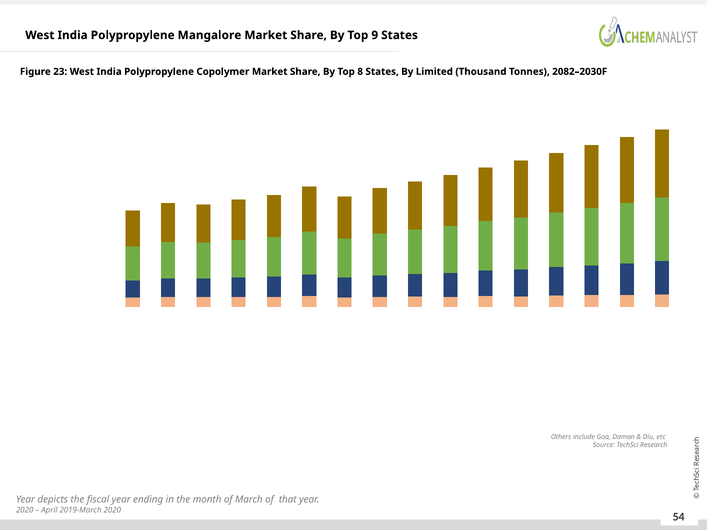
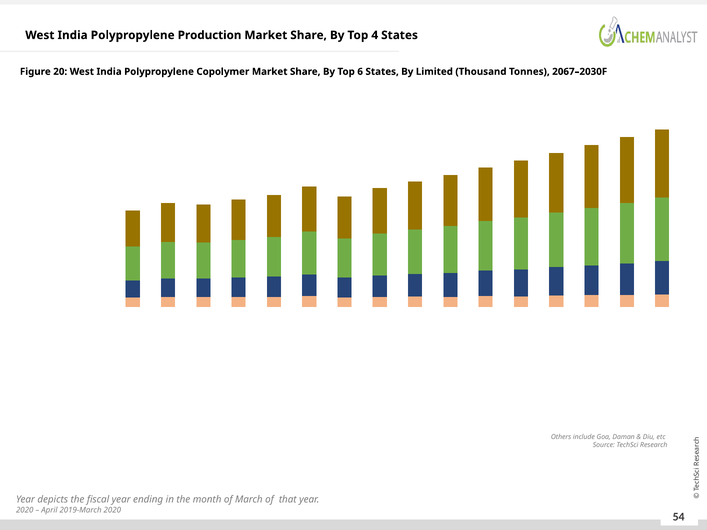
Mangalore: Mangalore -> Production (210, 35)
9: 9 -> 4 (375, 35)
23: 23 -> 20 (60, 72)
8: 8 -> 6 (360, 72)
2082–2030F: 2082–2030F -> 2067–2030F (580, 72)
